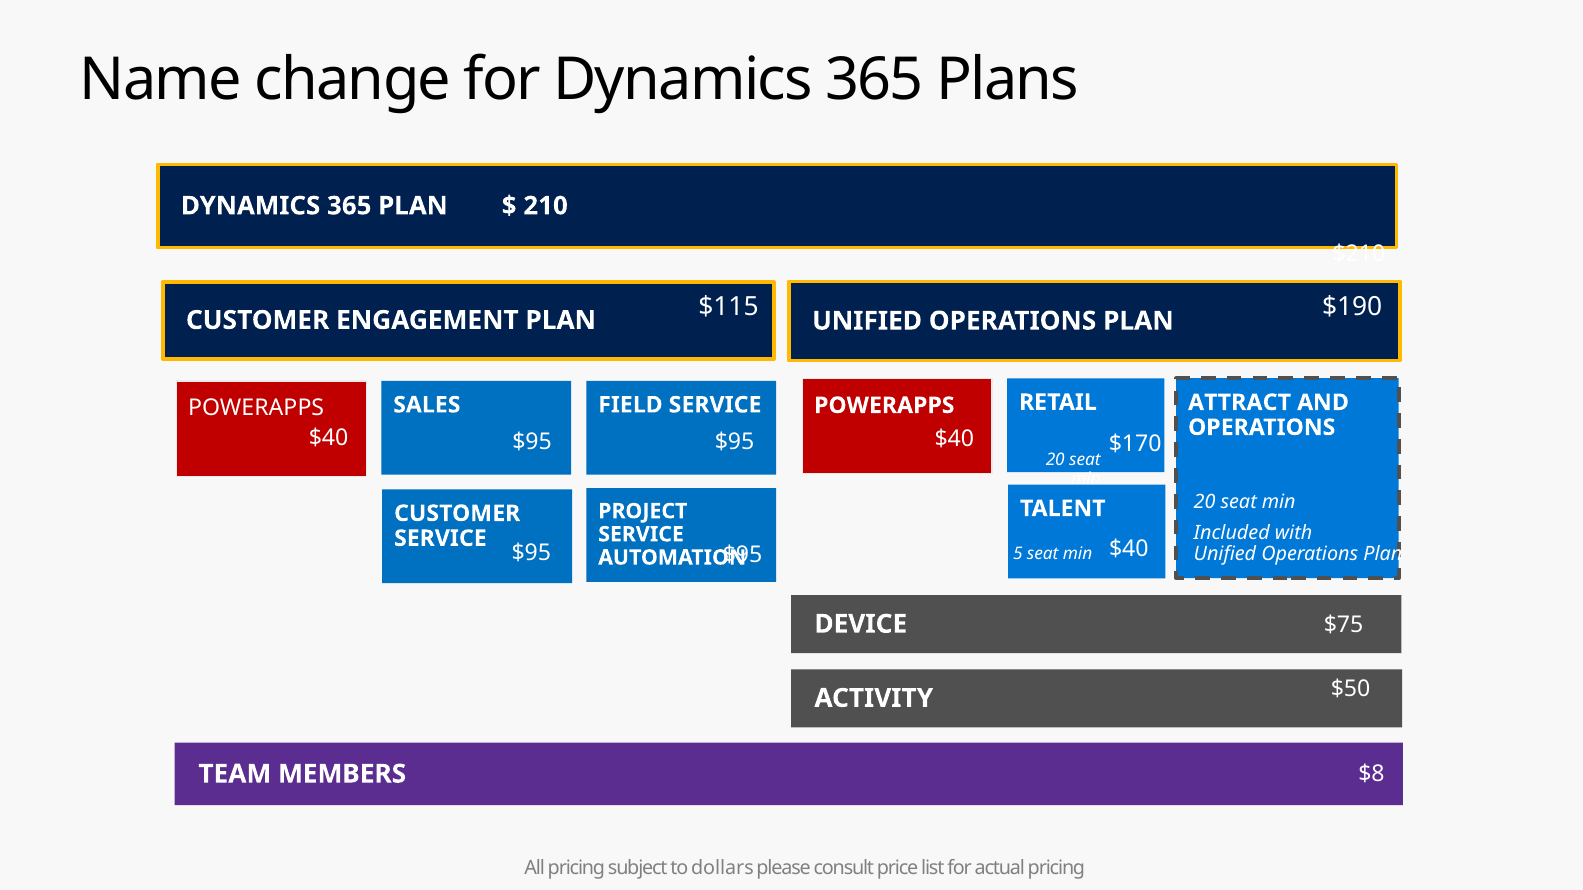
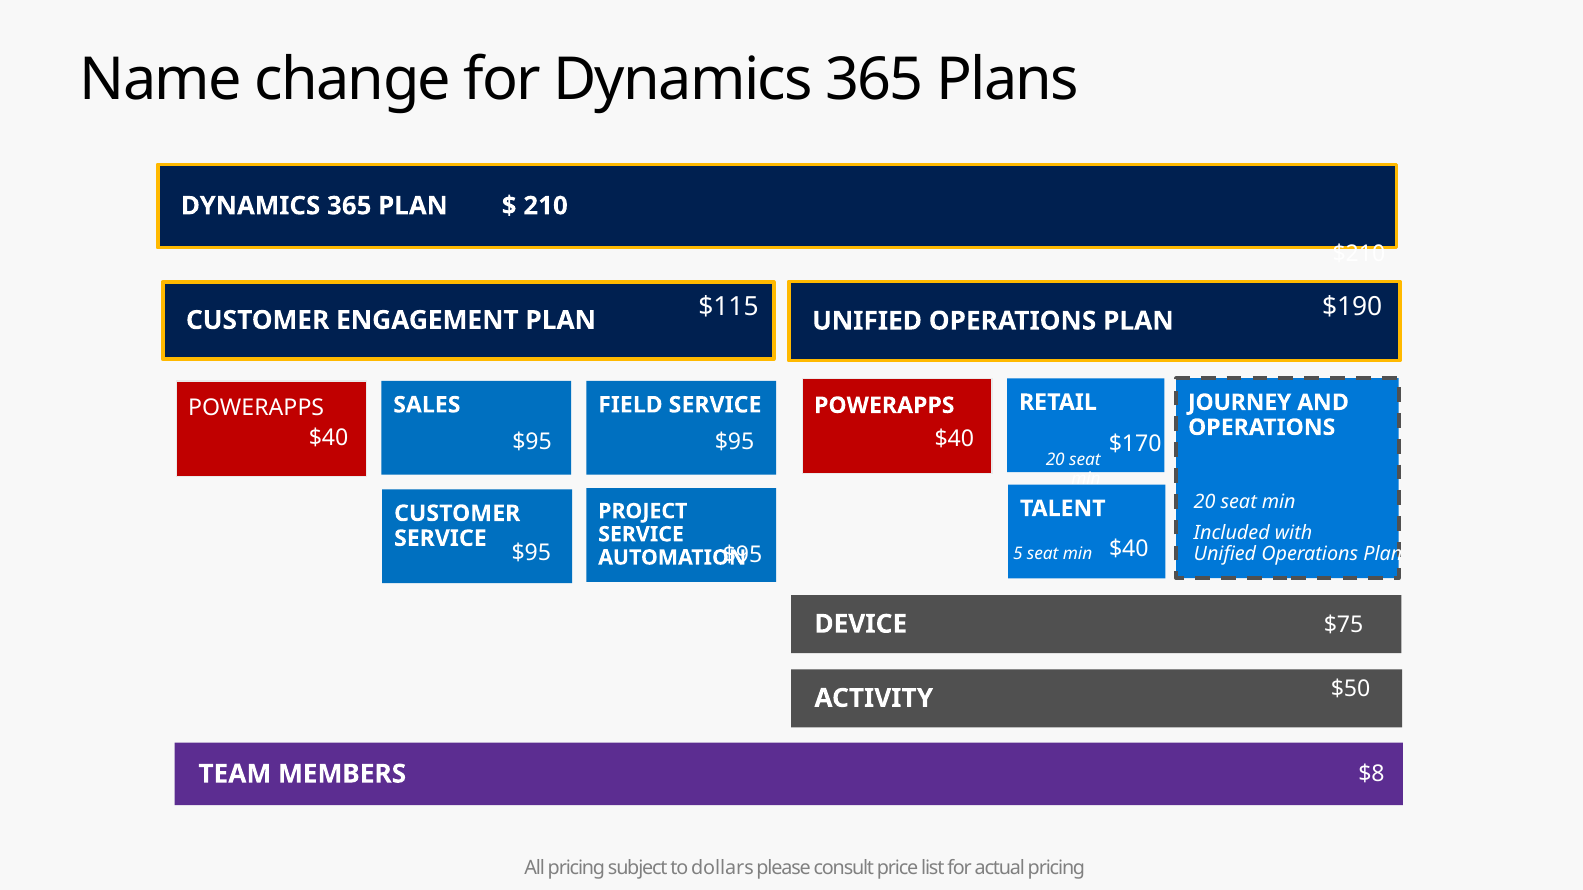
ATTRACT: ATTRACT -> JOURNEY (1240, 403)
